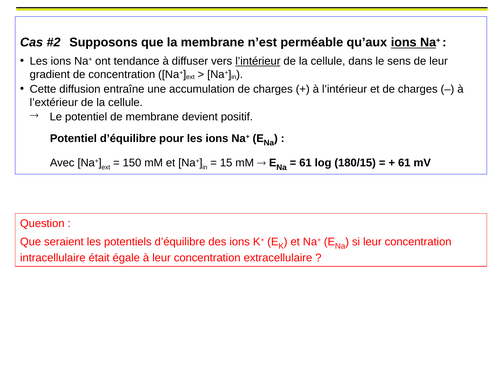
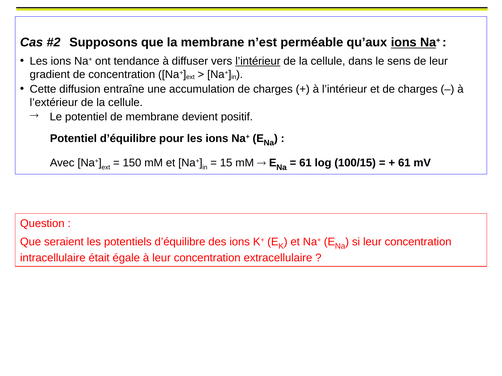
180/15: 180/15 -> 100/15 (355, 163)
